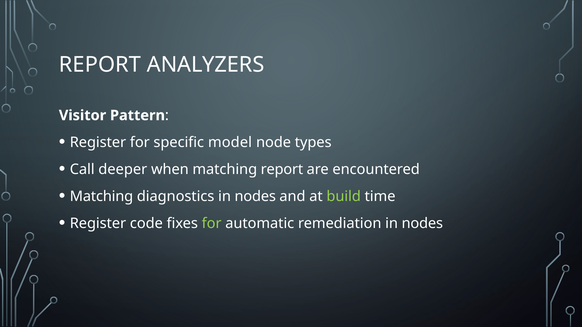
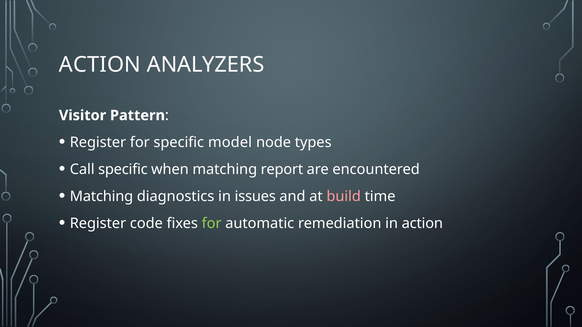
REPORT: REPORT -> ACTION (100, 65)
Call deeper: deeper -> specific (123, 170)
diagnostics in nodes: nodes -> issues (255, 197)
build colour: light green -> pink (344, 197)
remediation in nodes: nodes -> action (422, 224)
